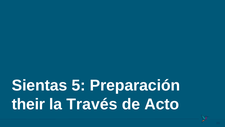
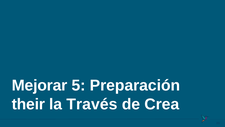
Sientas: Sientas -> Mejorar (40, 85)
Acto: Acto -> Crea (162, 104)
